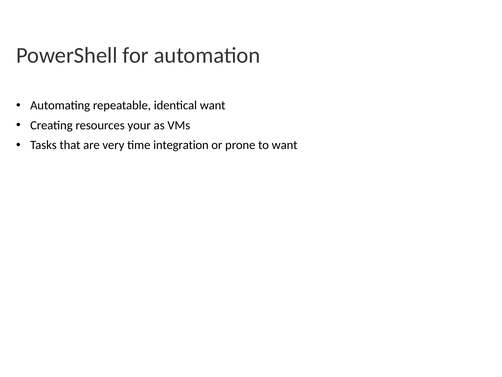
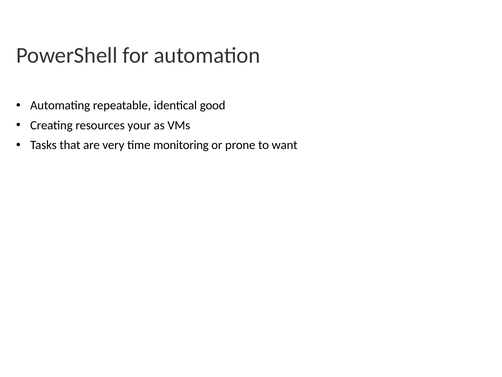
identical want: want -> good (213, 105)
integration: integration -> monitoring (181, 145)
